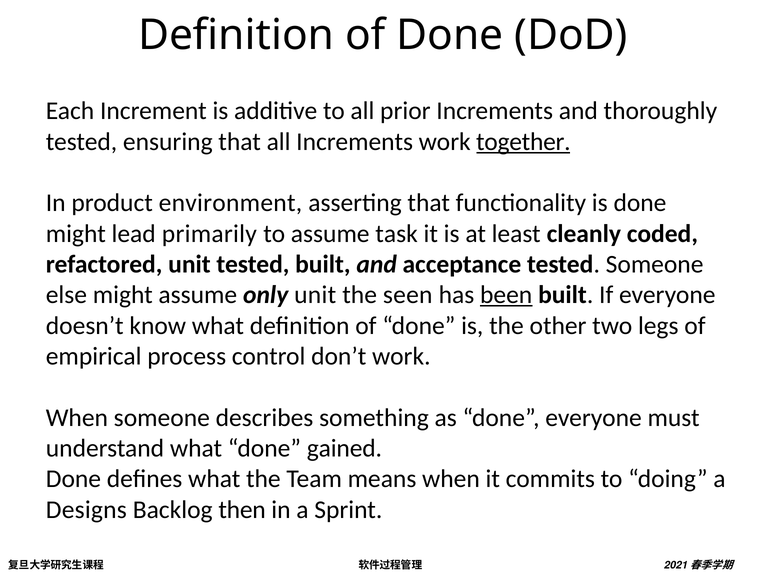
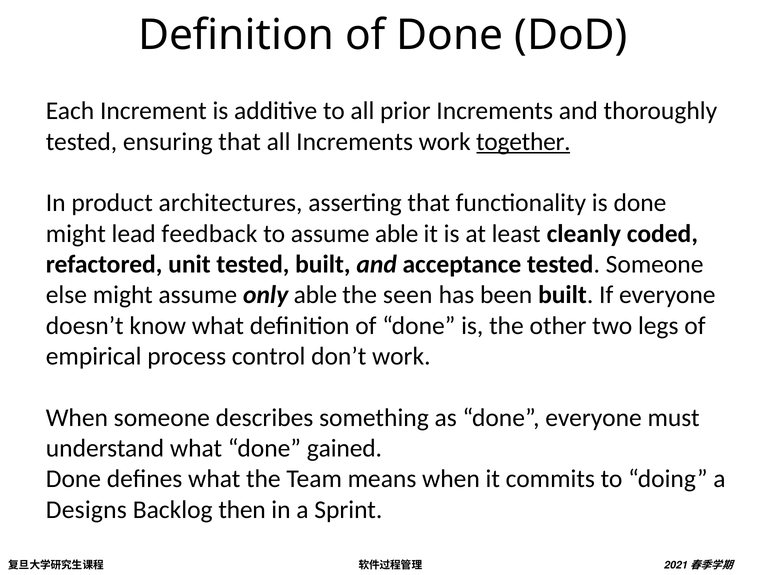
environment: environment -> architectures (231, 203)
primarily: primarily -> feedback (209, 233)
assume task: task -> able (397, 233)
only unit: unit -> able (315, 295)
been underline: present -> none (506, 295)
